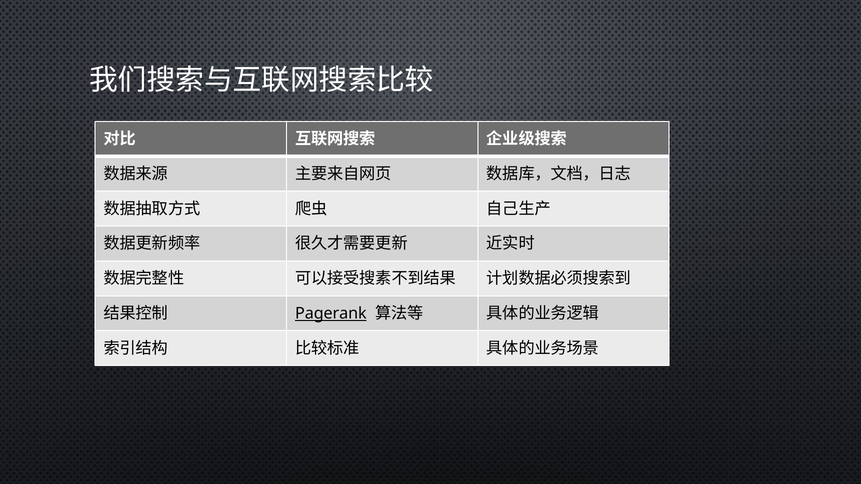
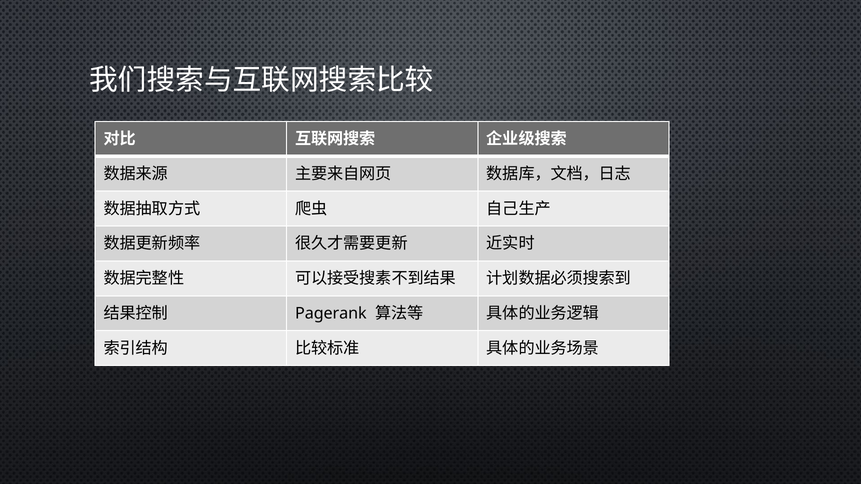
Pagerank underline: present -> none (331, 314)
